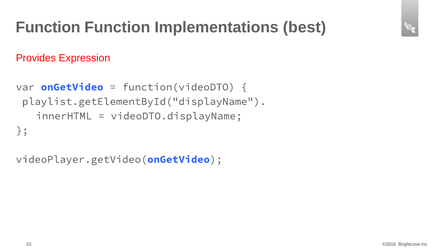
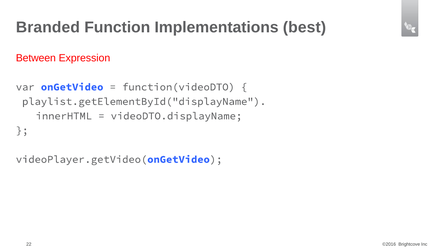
Function: Function -> Branded (48, 27)
Provides: Provides -> Between (36, 58)
